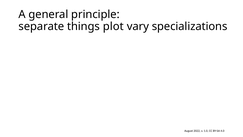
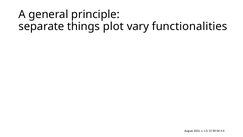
specializations: specializations -> functionalities (190, 26)
